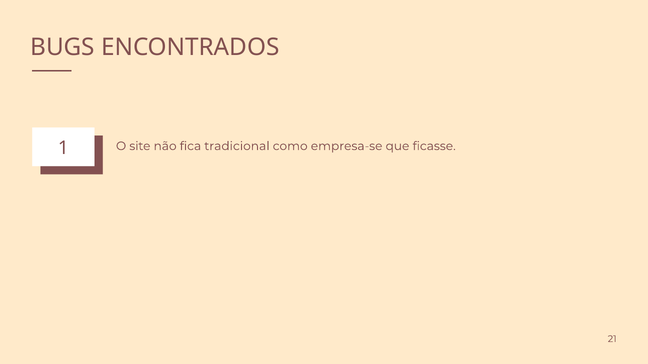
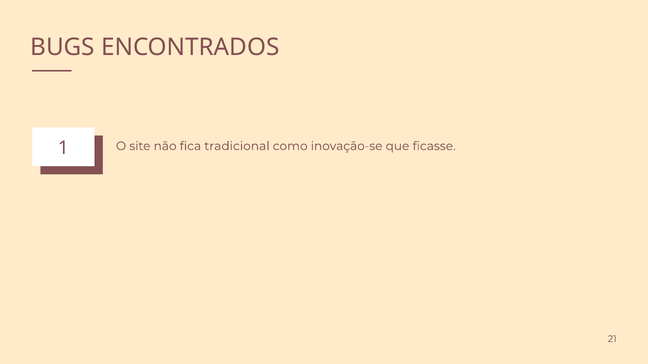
empresa-se: empresa-se -> inovação-se (347, 146)
